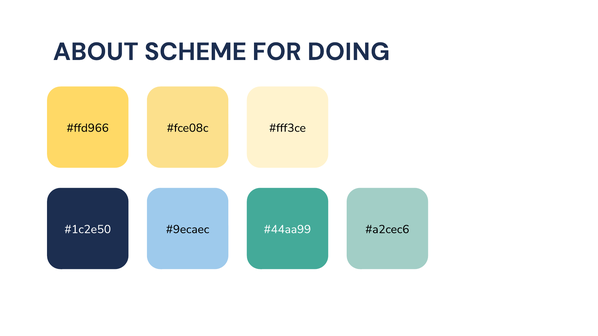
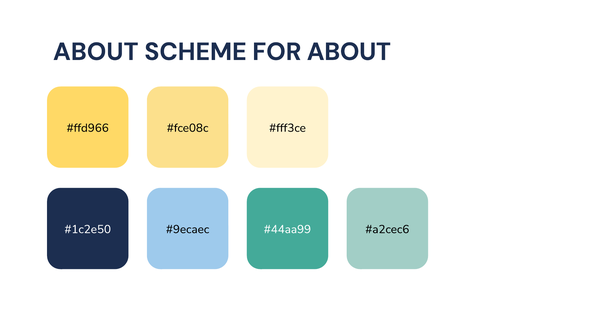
FOR DOING: DOING -> ABOUT (349, 52)
